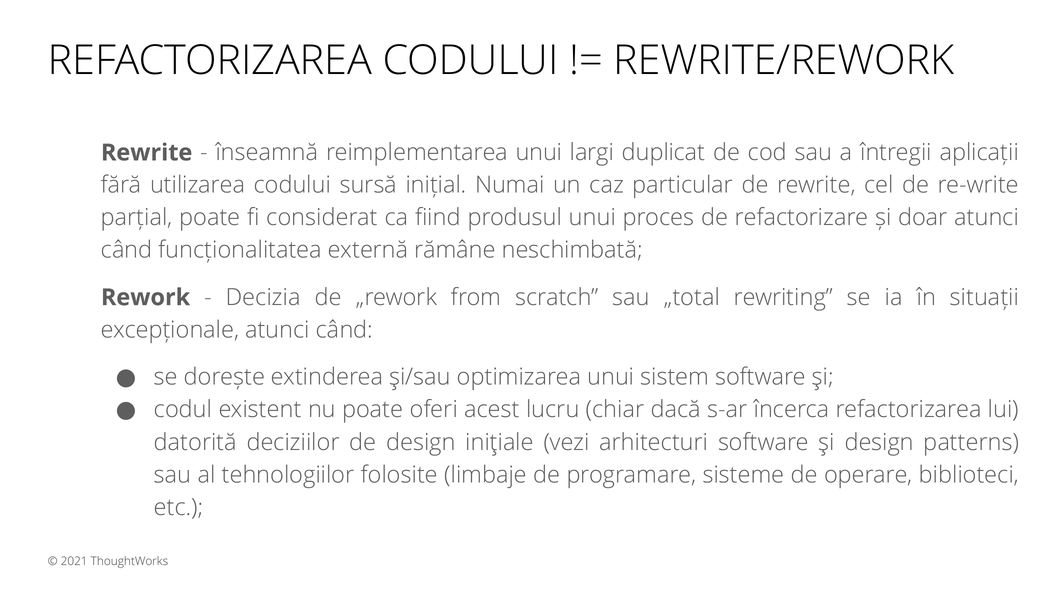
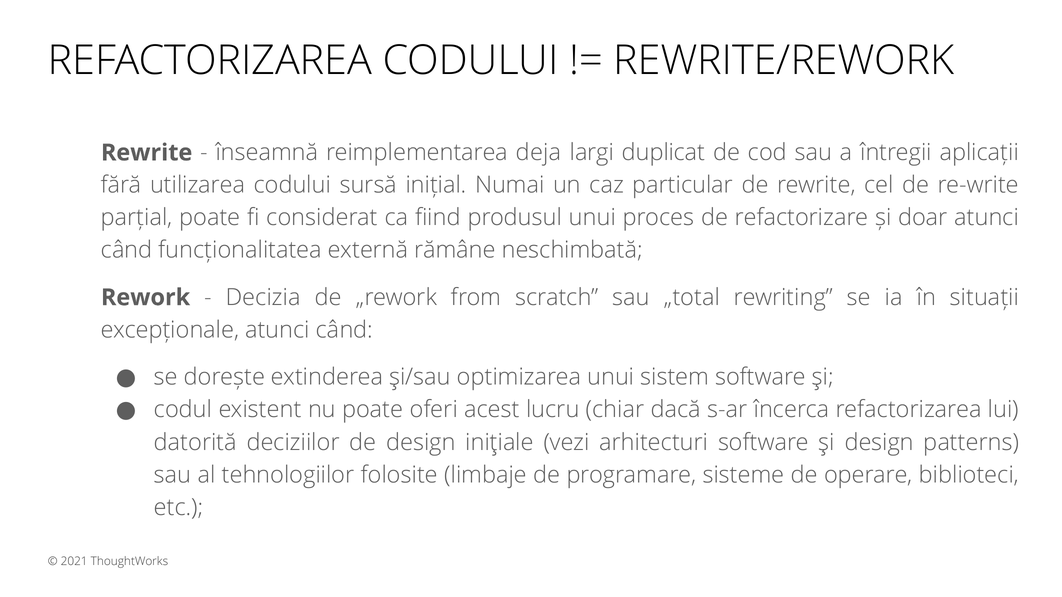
reimplementarea unui: unui -> deja (539, 153)
